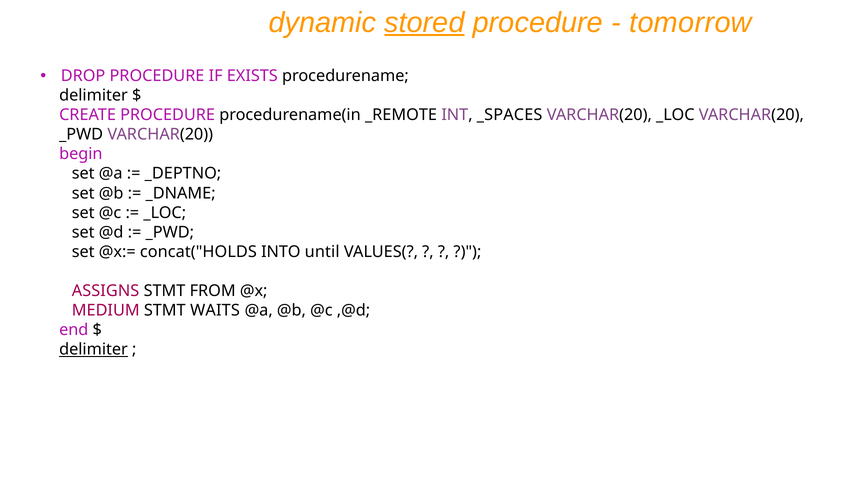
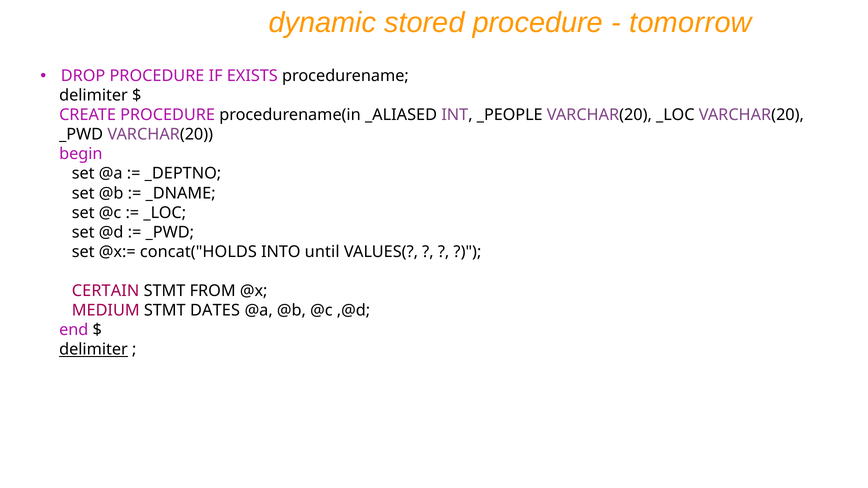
stored underline: present -> none (424, 23)
_REMOTE: _REMOTE -> _ALIASED (401, 115)
_SPACES: _SPACES -> _PEOPLE (510, 115)
ASSIGNS: ASSIGNS -> CERTAIN (106, 291)
WAITS: WAITS -> DATES (215, 310)
